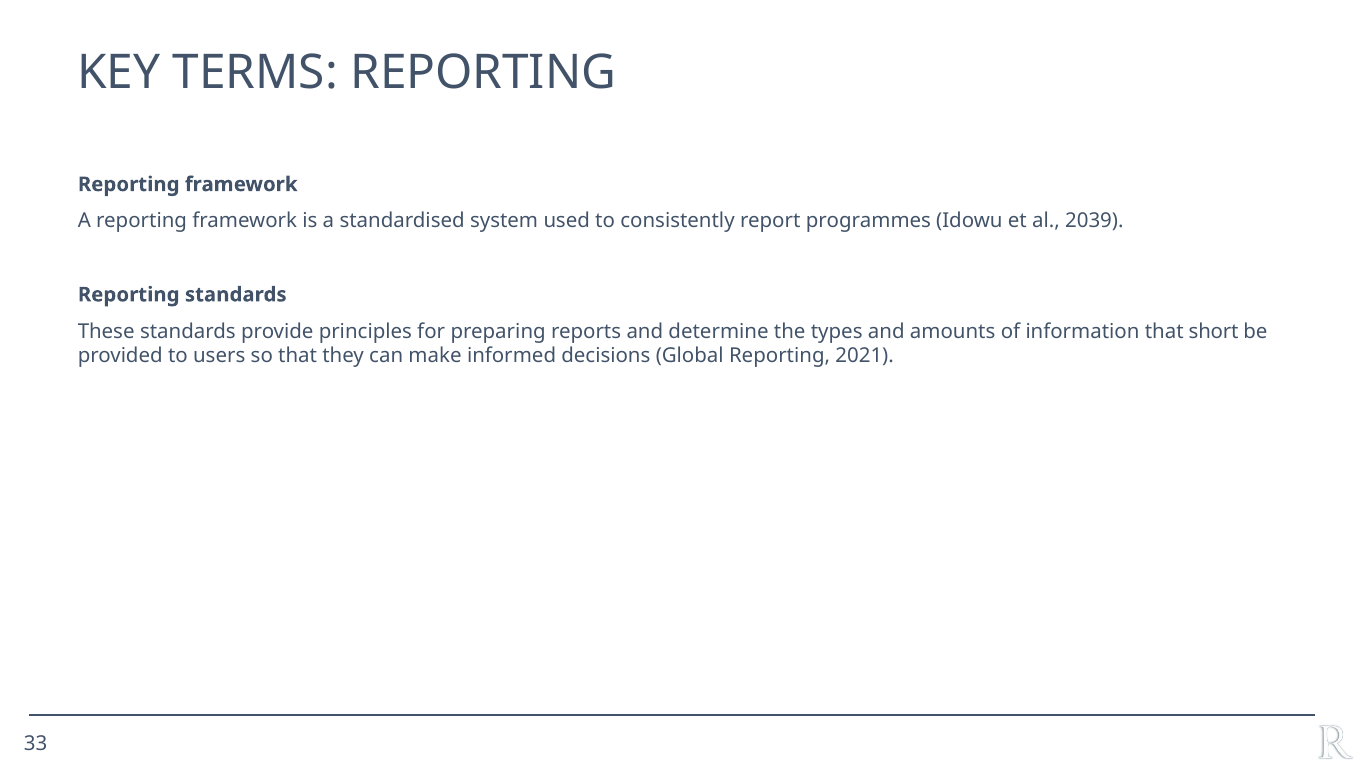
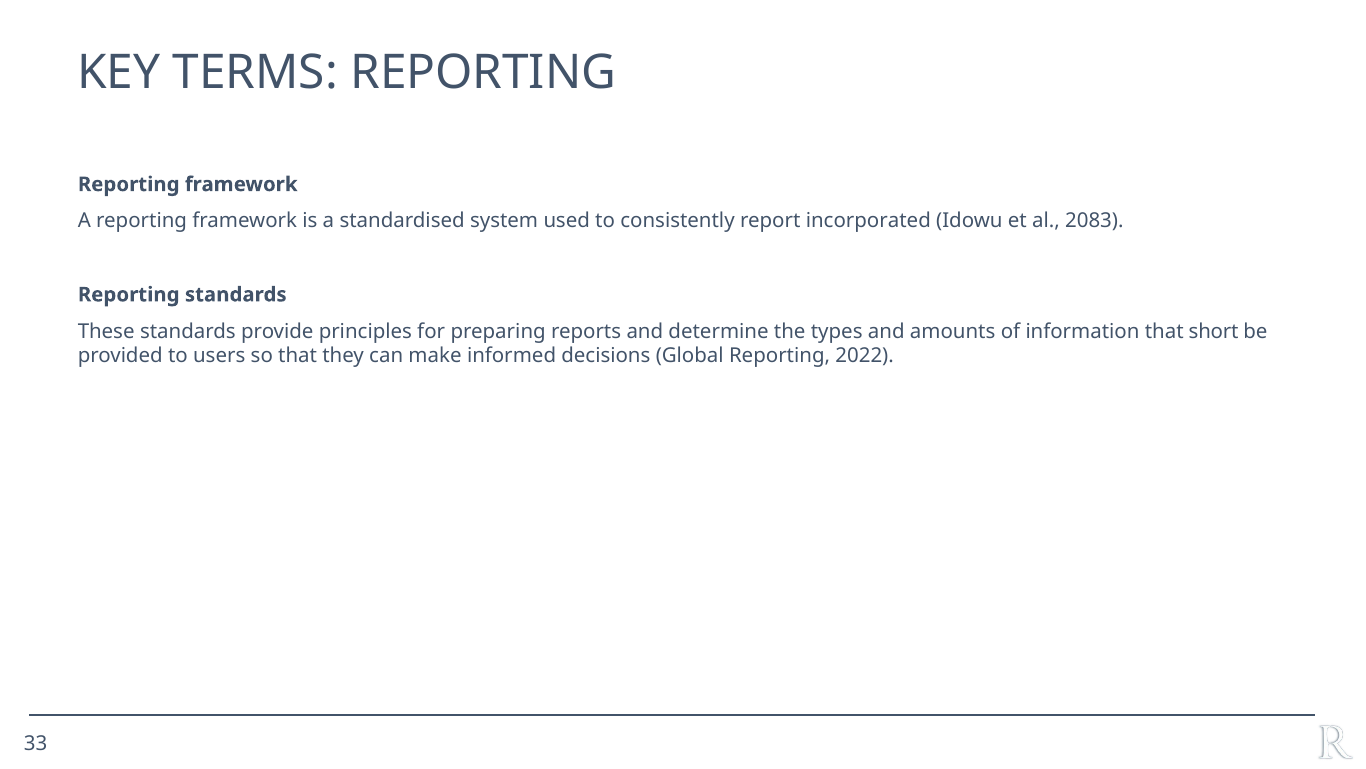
programmes: programmes -> incorporated (868, 221)
2039: 2039 -> 2083 (1094, 221)
2021: 2021 -> 2022 (865, 356)
